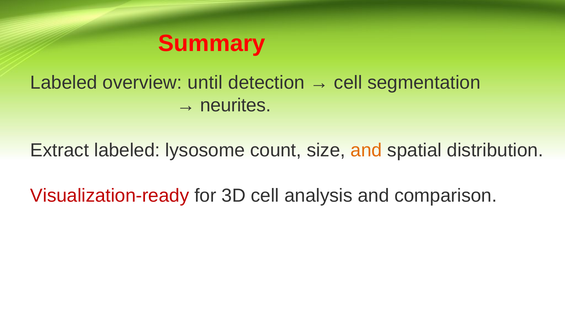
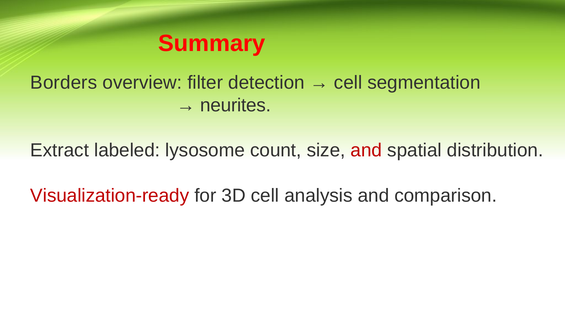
Labeled: Labeled -> Borders (64, 82)
until: until -> filter (205, 82)
and colour: orange -> red (366, 150)
